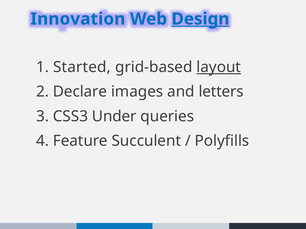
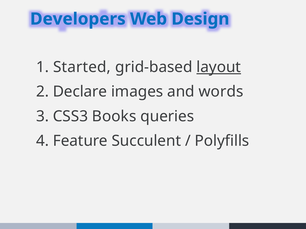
Innovation: Innovation -> Developers (78, 19)
Design underline: present -> none (200, 19)
letters: letters -> words (221, 92)
Under: Under -> Books (114, 117)
